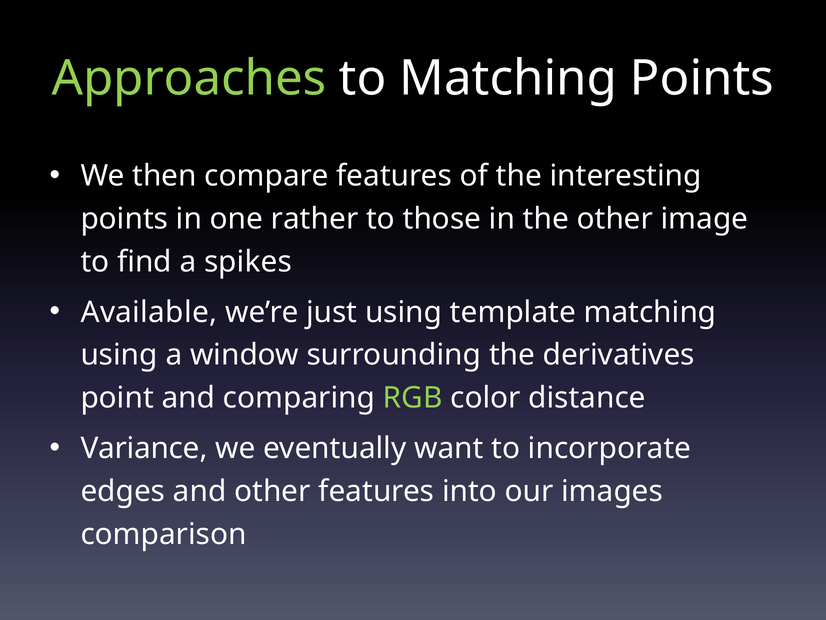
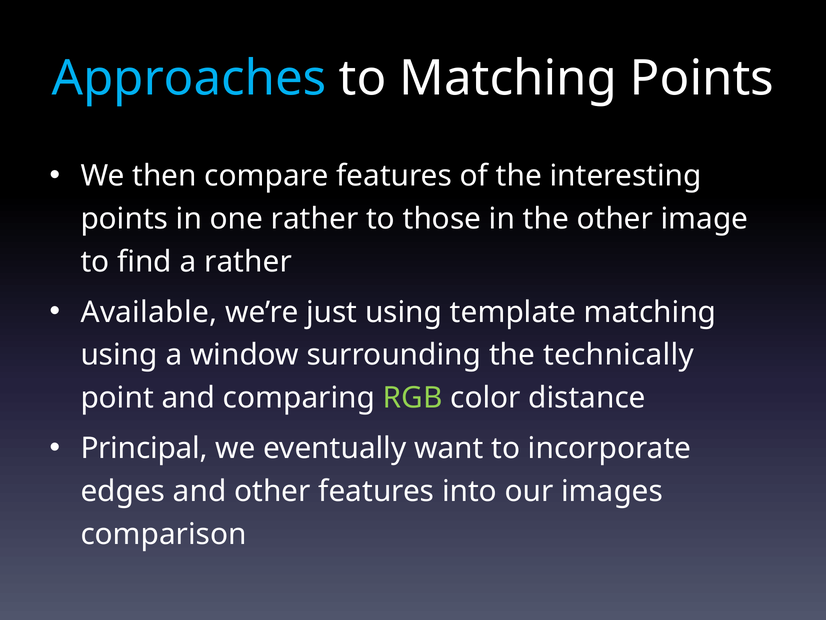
Approaches colour: light green -> light blue (189, 78)
a spikes: spikes -> rather (248, 262)
derivatives: derivatives -> technically (619, 355)
Variance: Variance -> Principal (144, 448)
